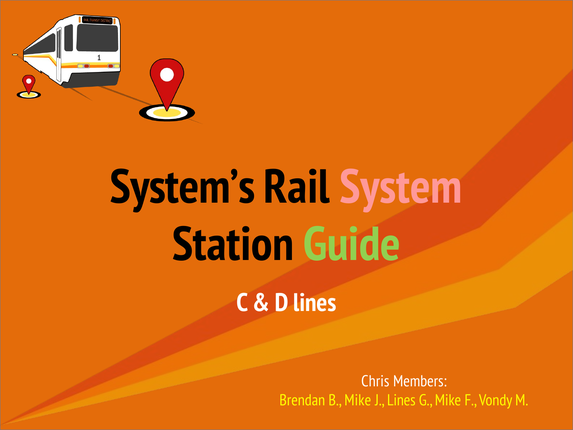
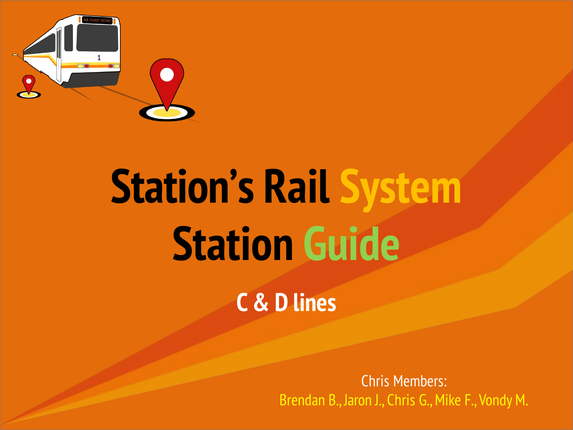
System’s: System’s -> Station’s (183, 187)
System colour: pink -> yellow (401, 187)
B Mike: Mike -> Jaron (358, 400)
J Lines: Lines -> Chris (401, 400)
